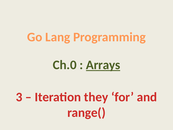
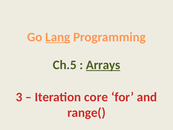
Lang underline: none -> present (58, 37)
Ch.0: Ch.0 -> Ch.5 (65, 65)
they: they -> core (96, 97)
